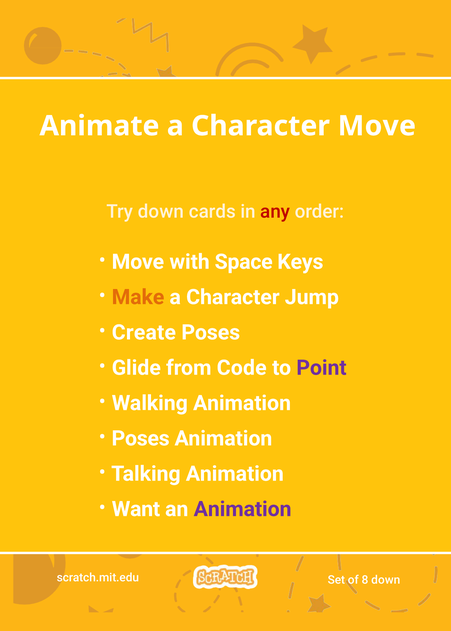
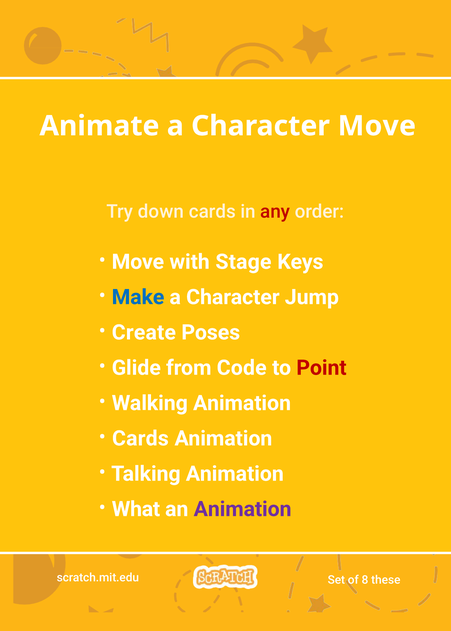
Space: Space -> Stage (243, 262)
Make colour: orange -> blue (138, 297)
Point colour: purple -> red (321, 368)
Poses: Poses -> Cards (140, 439)
Want: Want -> What (136, 509)
8 down: down -> these (386, 580)
